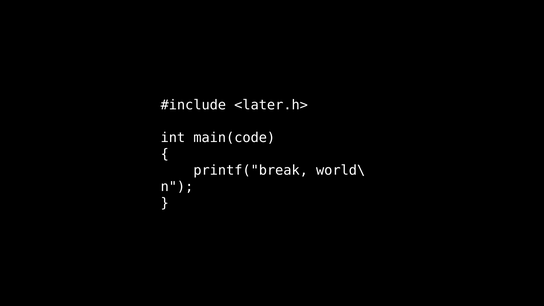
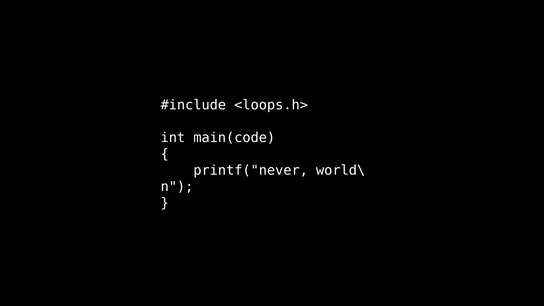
<later.h>: <later.h> -> <loops.h> (271, 105)
printf("break: printf("break -> printf("never (251, 170)
